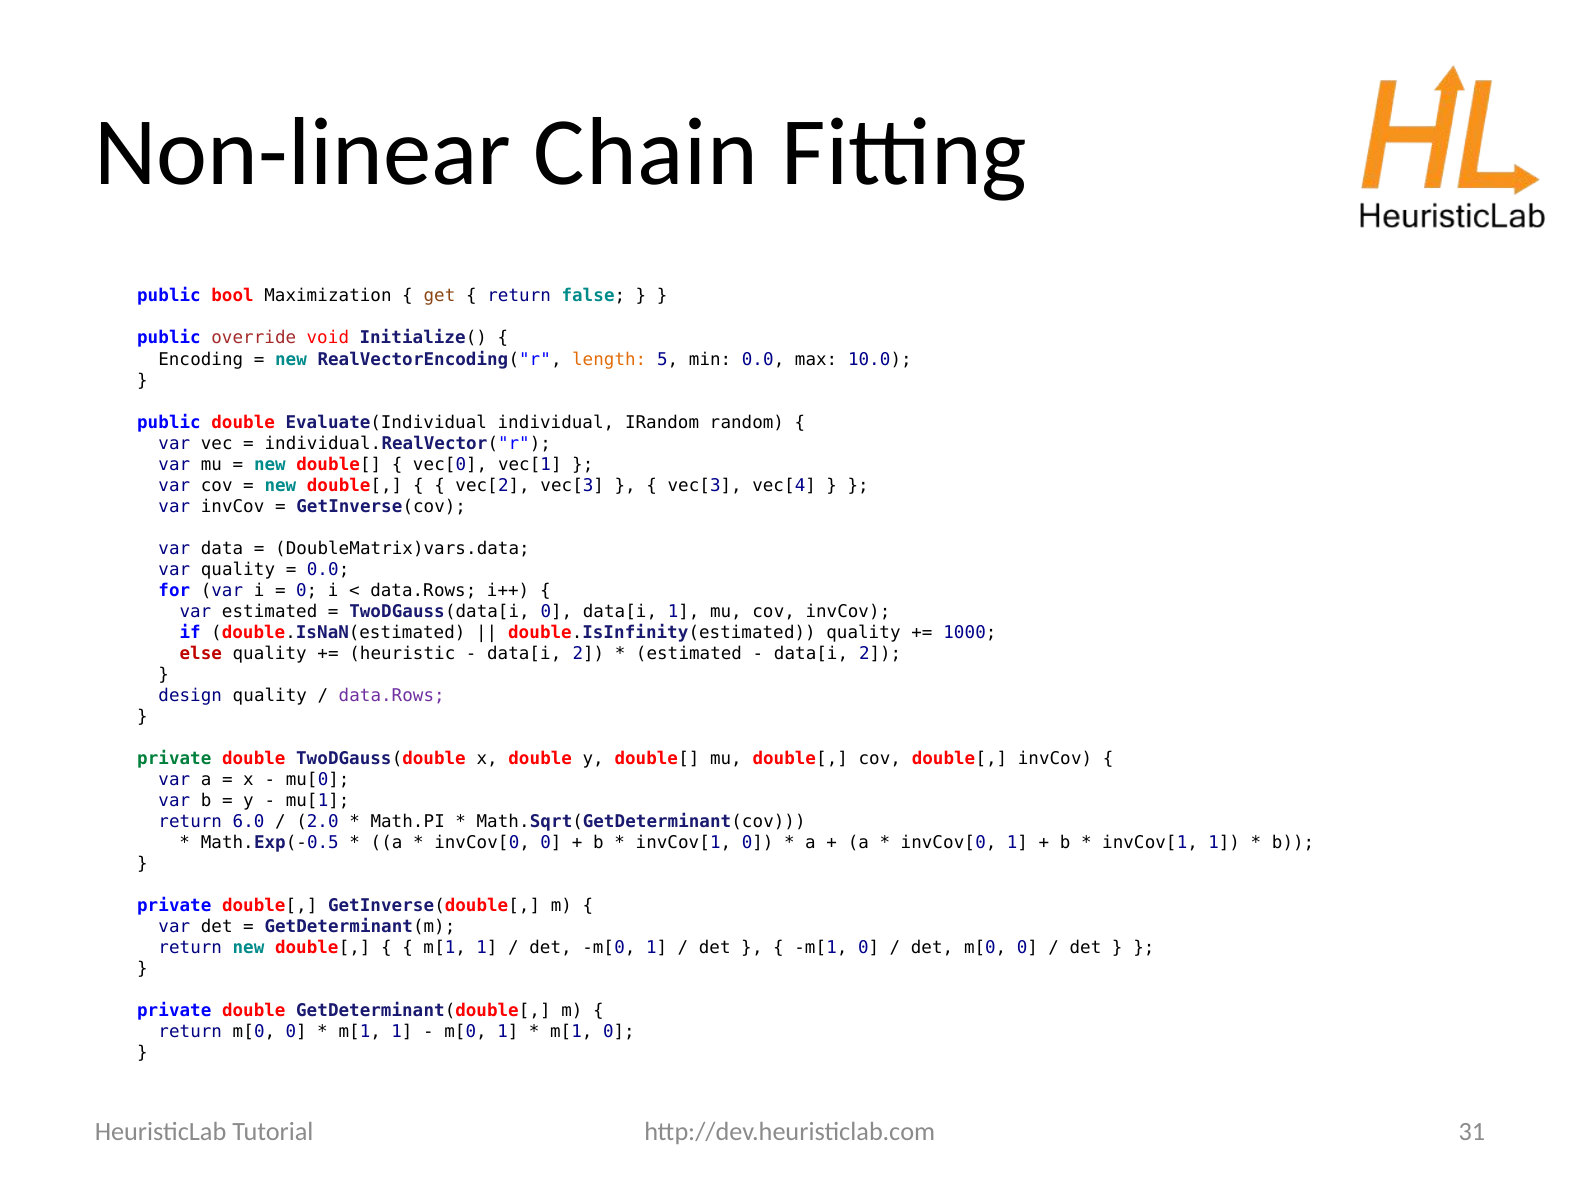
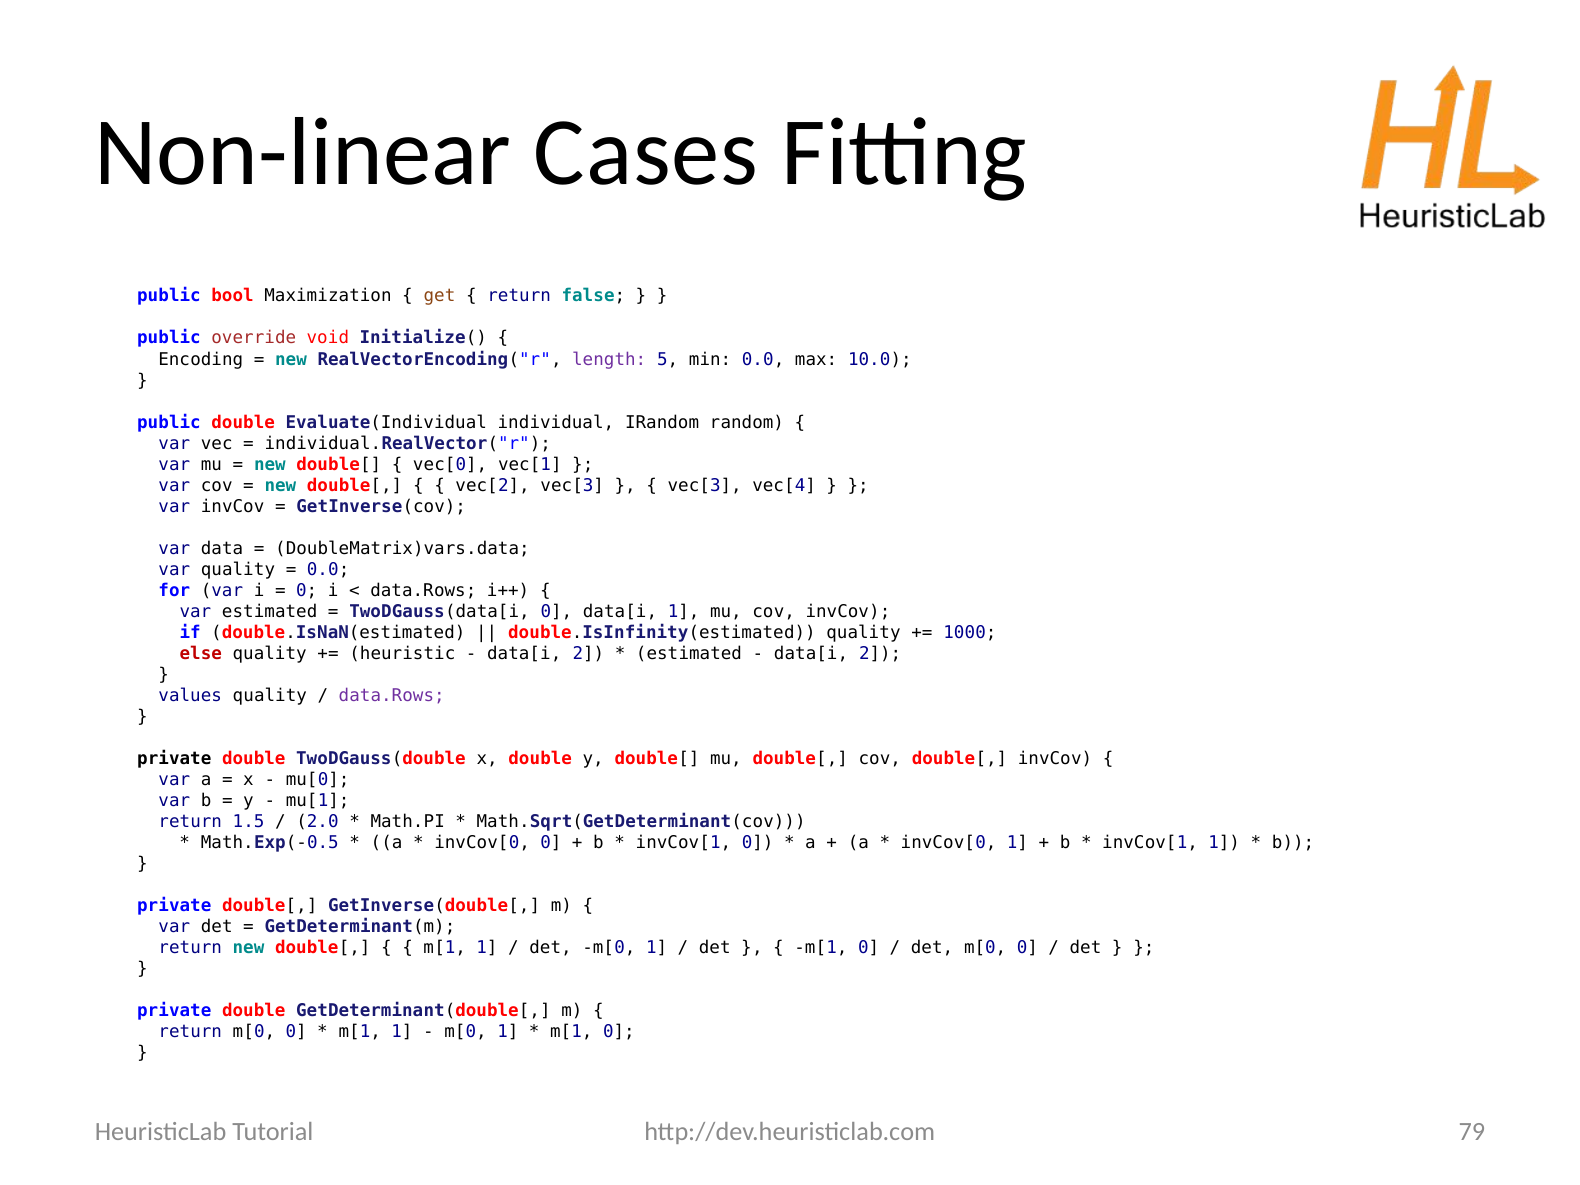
Chain: Chain -> Cases (646, 153)
length colour: orange -> purple (609, 359)
design: design -> values (190, 696)
private colour: green -> black (174, 759)
6.0: 6.0 -> 1.5 (249, 822)
31: 31 -> 79 (1472, 1131)
